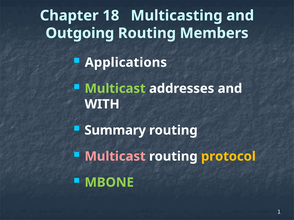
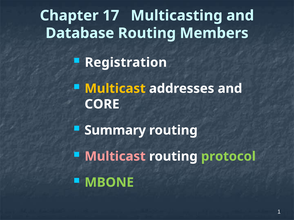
18: 18 -> 17 (111, 16)
Outgoing: Outgoing -> Database (80, 33)
Applications: Applications -> Registration (126, 63)
Multicast colour: light green -> yellow (115, 89)
WITH: WITH -> CORE (102, 104)
protocol colour: yellow -> light green (228, 157)
